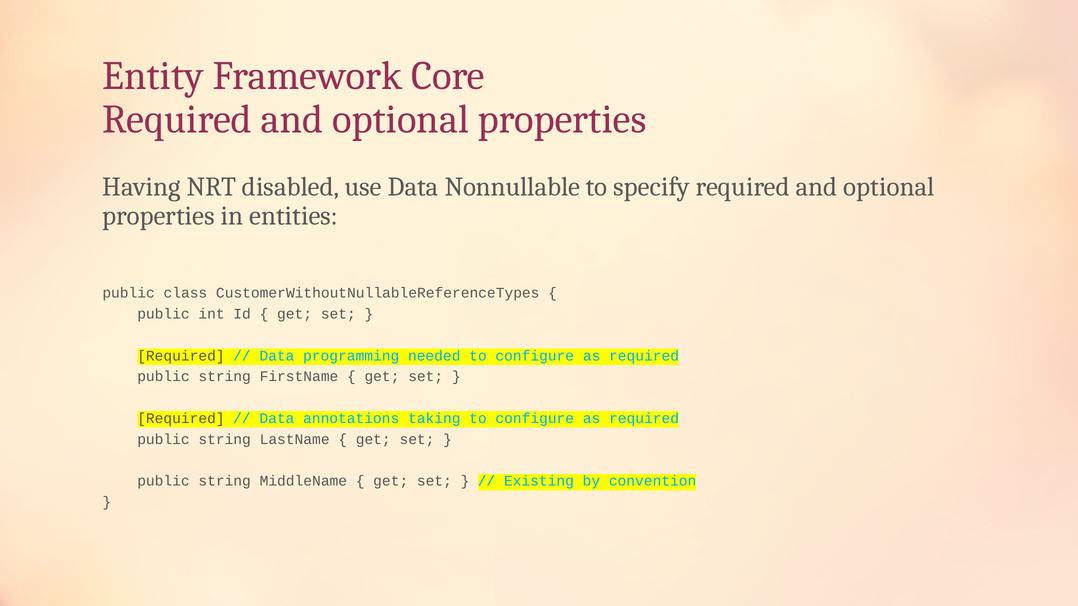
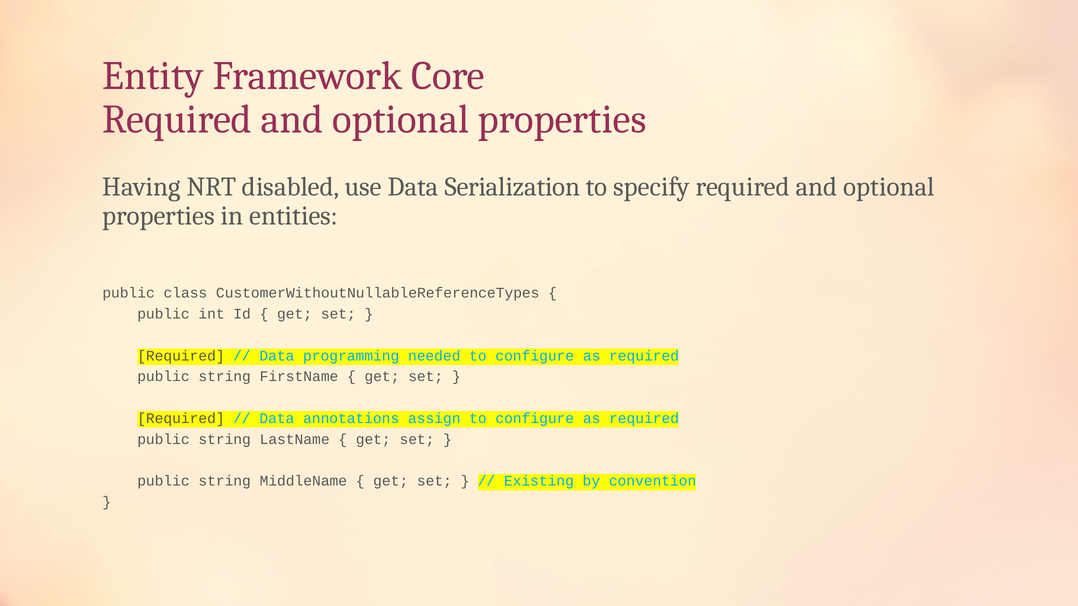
Nonnullable: Nonnullable -> Serialization (512, 187)
taking: taking -> assign (434, 419)
